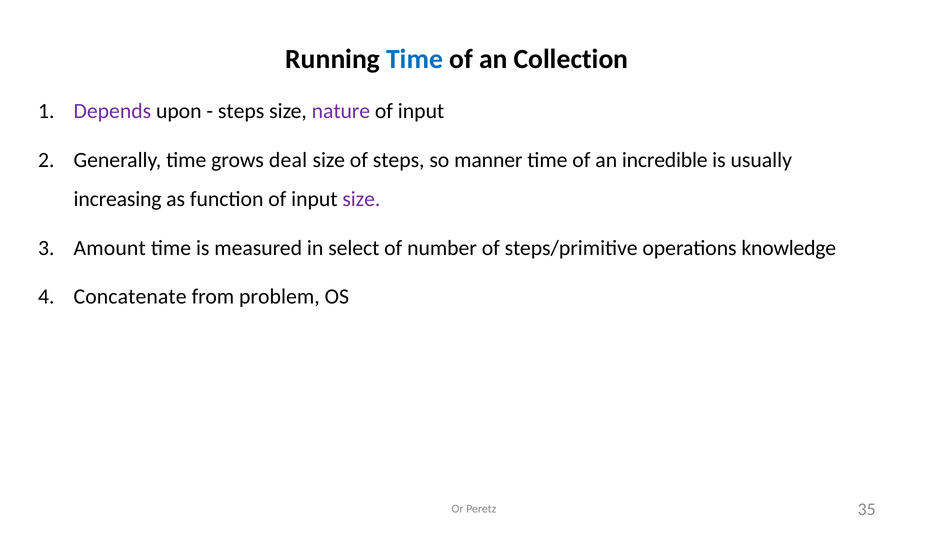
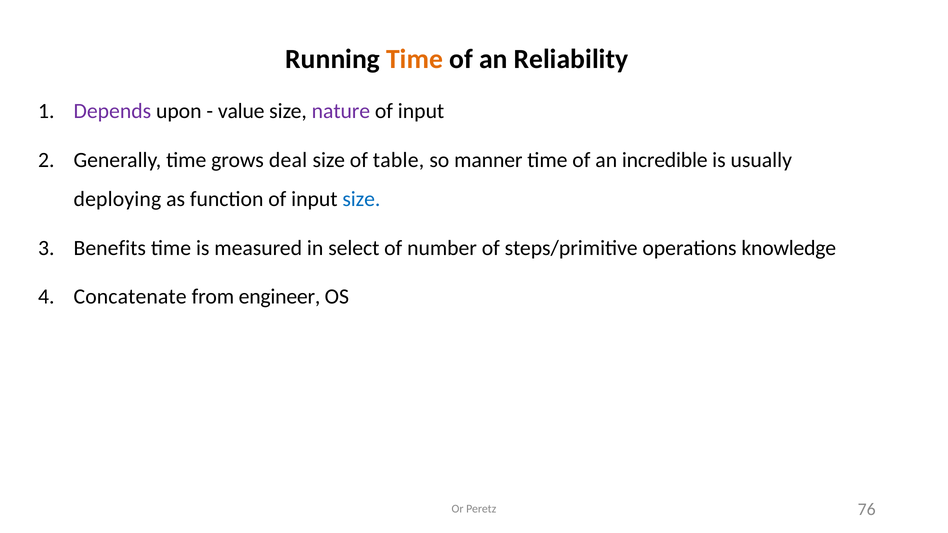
Time colour: blue -> orange (415, 59)
Collection: Collection -> Reliability (571, 59)
steps: steps -> value (241, 111)
of steps: steps -> table (399, 160)
increasing: increasing -> deploying (117, 199)
size colour: purple -> blue (361, 199)
Amount: Amount -> Benefits (110, 248)
problem: problem -> engineer (280, 297)
35: 35 -> 76 (867, 509)
